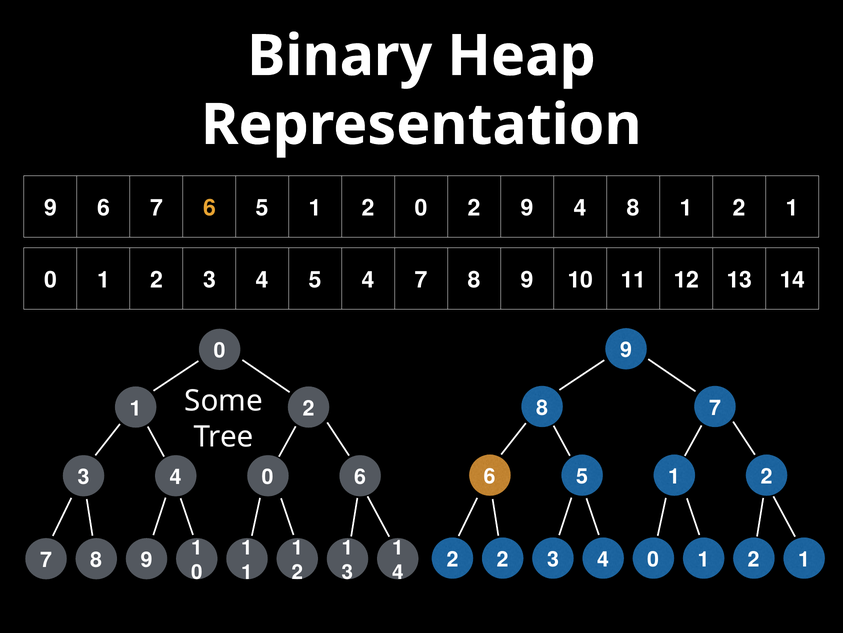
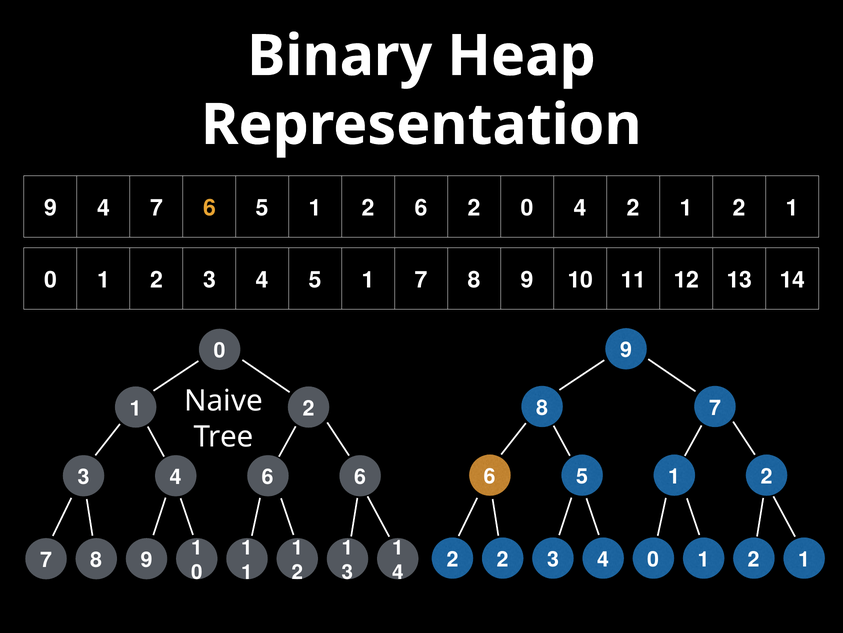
9 6: 6 -> 4 (103, 208)
2 0: 0 -> 6 (421, 208)
2 9: 9 -> 0 (527, 208)
4 8: 8 -> 2 (633, 208)
4 5 4: 4 -> 1 (368, 280)
Some: Some -> Naive (224, 401)
0: 0 -> 6 (268, 477)
